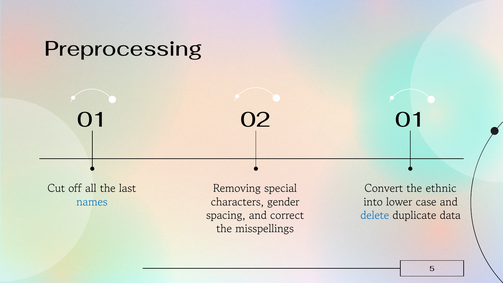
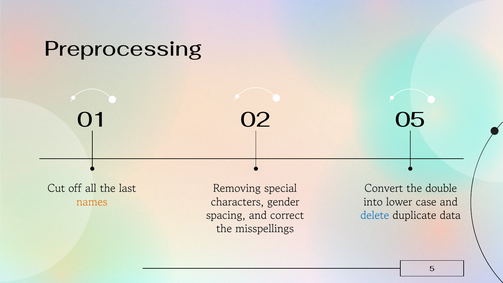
02 01: 01 -> 05 (410, 120)
ethnic: ethnic -> double (441, 189)
names colour: blue -> orange (92, 203)
